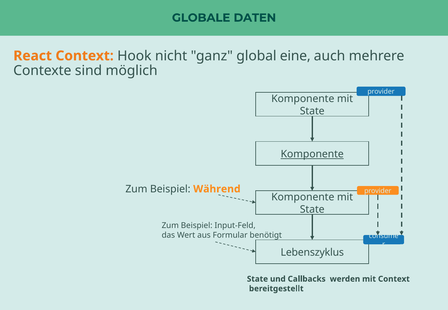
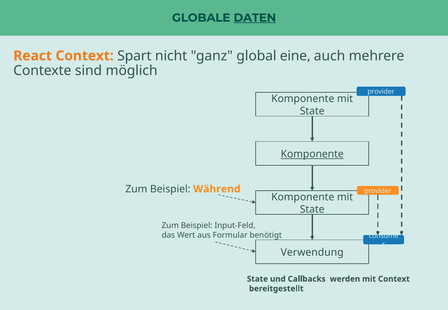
DATEN underline: none -> present (255, 18)
Hook: Hook -> Spart (134, 56)
Lebenszyklus: Lebenszyklus -> Verwendung (312, 253)
